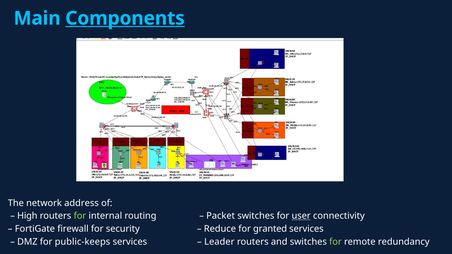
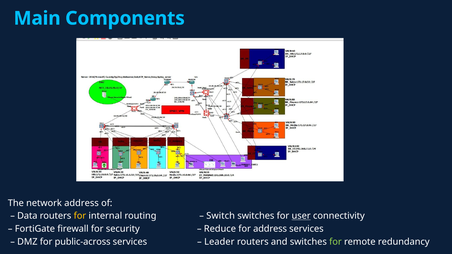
Components underline: present -> none (125, 18)
High: High -> Data (27, 216)
for colour: light green -> yellow (80, 216)
Packet: Packet -> Switch (221, 216)
for granted: granted -> address (270, 229)
public-keeps: public-keeps -> public-across (83, 242)
